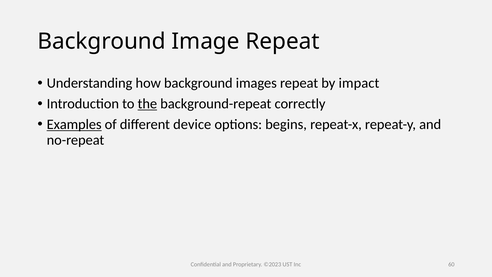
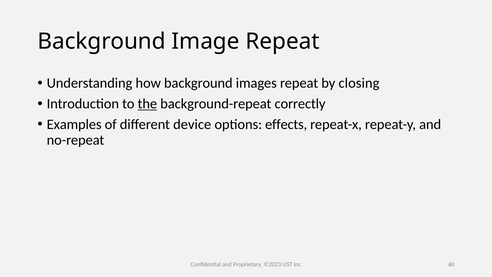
impact: impact -> closing (359, 83)
Examples underline: present -> none (74, 124)
begins: begins -> effects (286, 124)
